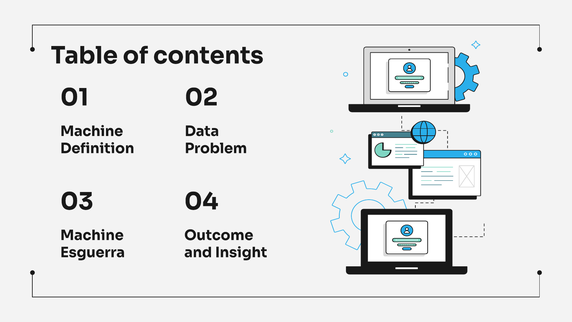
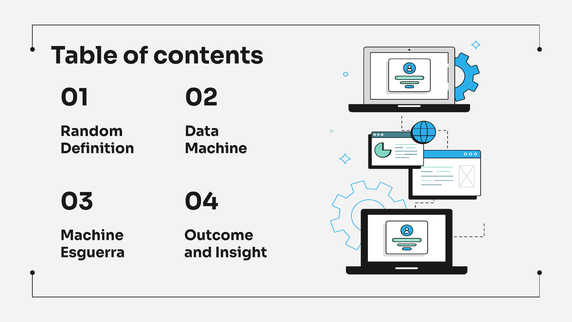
Machine: Machine -> Random (92, 131)
Problem: Problem -> Machine (216, 148)
